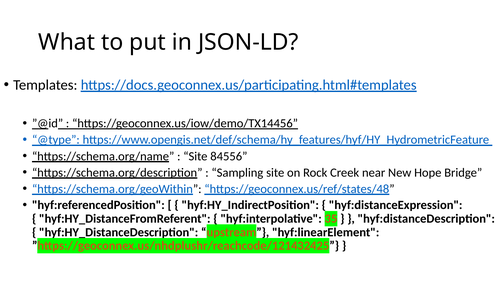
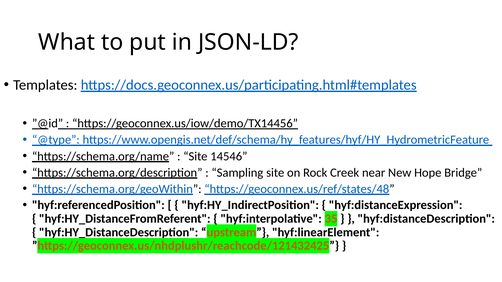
84556: 84556 -> 14546 (229, 156)
